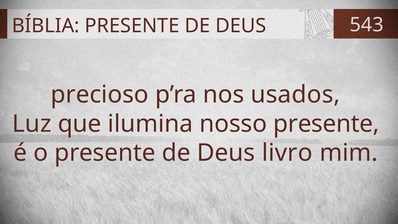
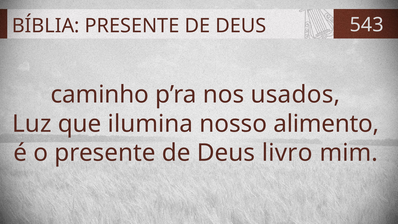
precioso: precioso -> caminho (100, 94)
nosso presente: presente -> alimento (326, 124)
